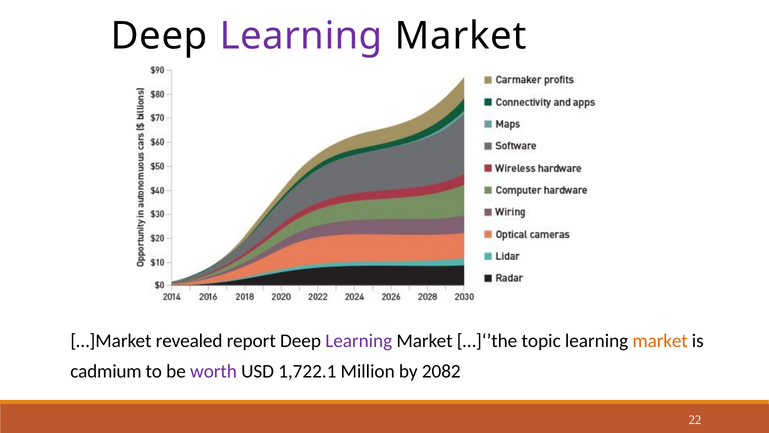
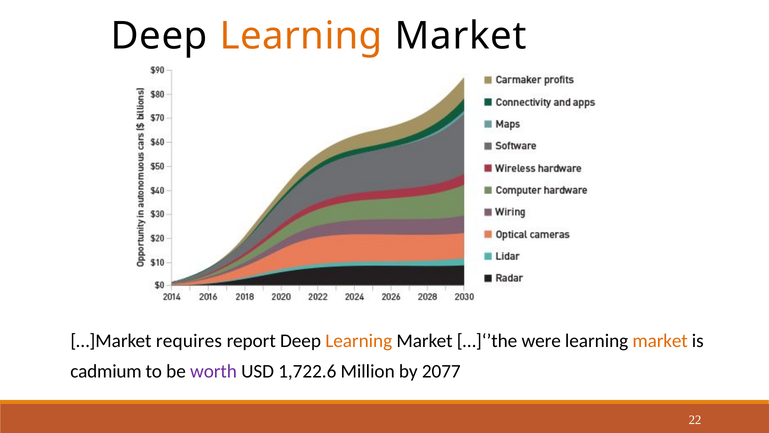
Learning colour: purple -> orange (301, 36)
revealed: revealed -> requires (189, 340)
Learning colour: purple -> orange (359, 340)
topic: topic -> were (541, 340)
1,722.1: 1,722.1 -> 1,722.6 (307, 371)
2082: 2082 -> 2077 (441, 371)
